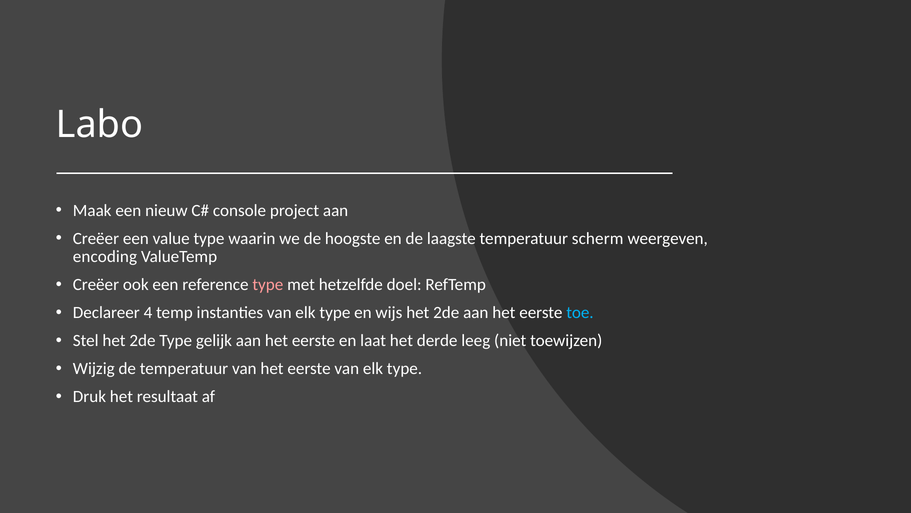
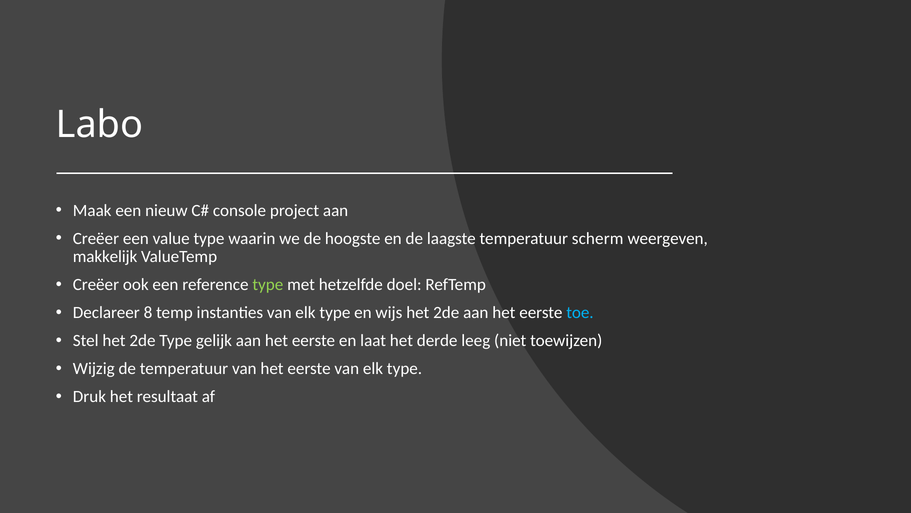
encoding: encoding -> makkelijk (105, 257)
type colour: pink -> light green (268, 284)
4: 4 -> 8 (148, 312)
